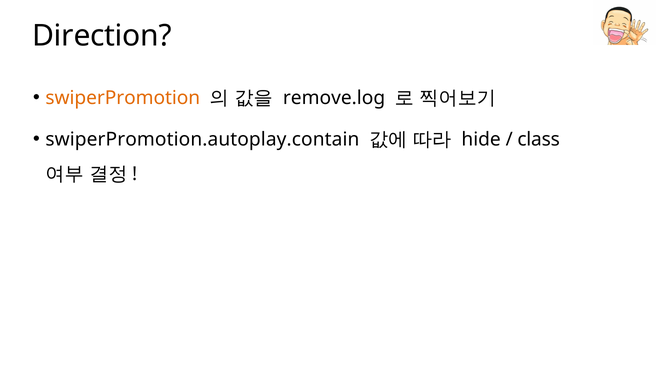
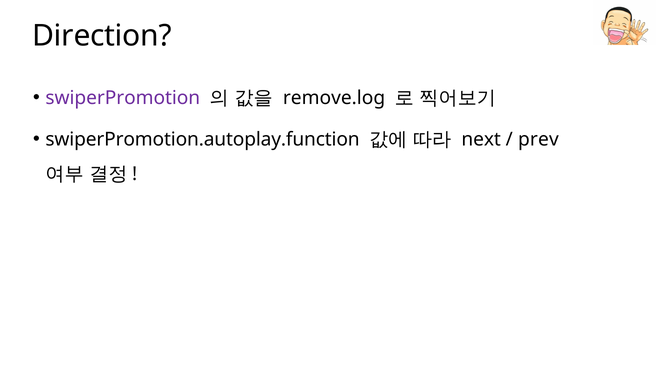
swiperPromotion colour: orange -> purple (123, 98)
swiperPromotion.autoplay.contain: swiperPromotion.autoplay.contain -> swiperPromotion.autoplay.function (203, 139)
hide: hide -> next (481, 139)
class: class -> prev (538, 139)
